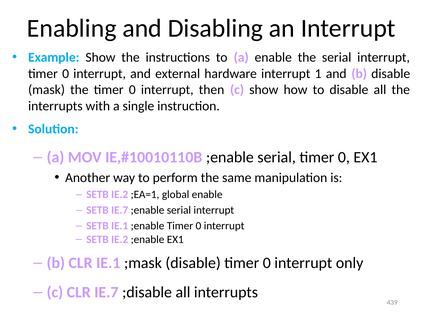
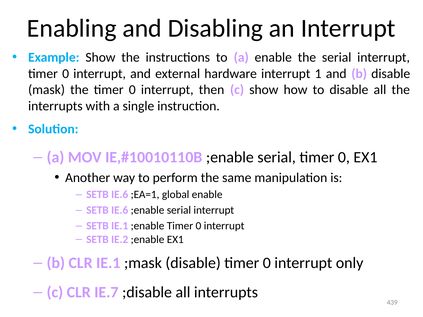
IE.2: IE.2 -> IE.6 (120, 195)
IE.7: IE.7 -> IE.6 (120, 210)
